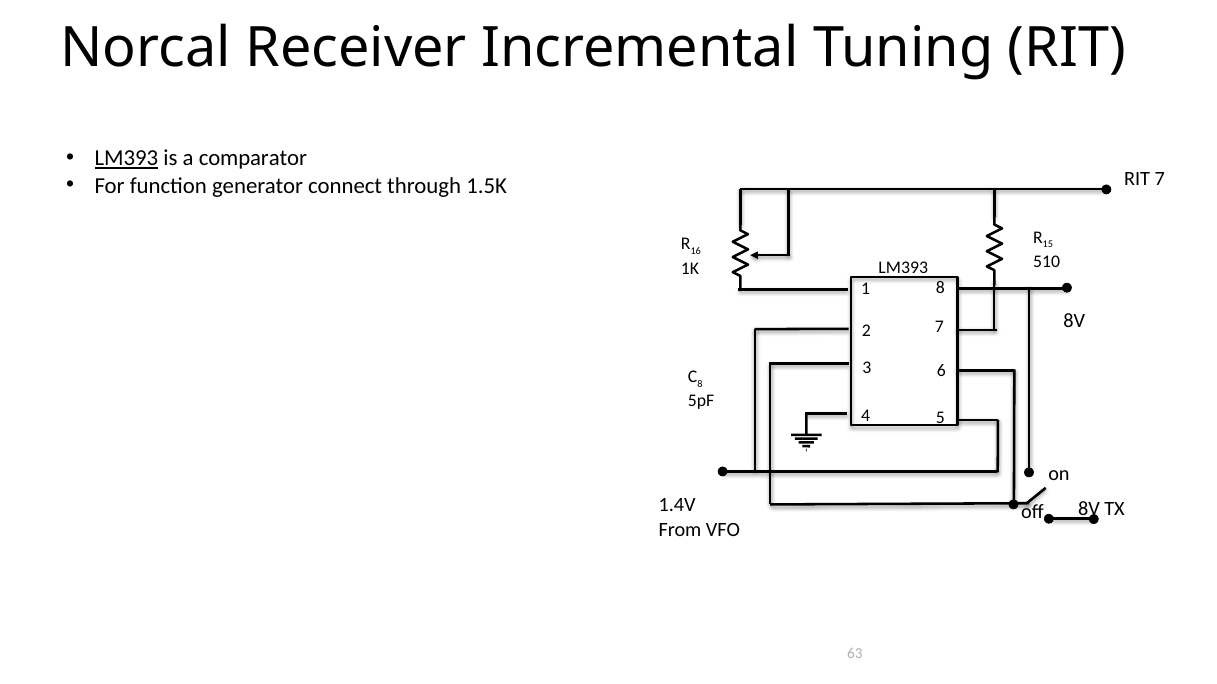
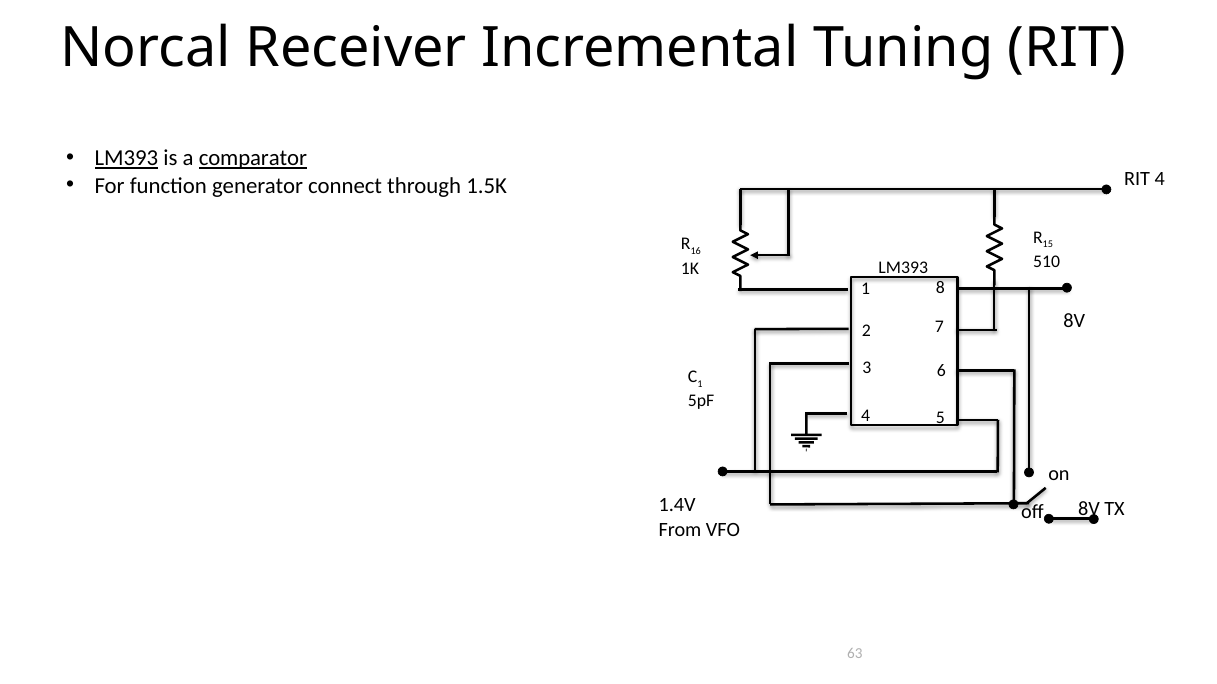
comparator underline: none -> present (253, 158)
RIT 7: 7 -> 4 (1160, 179)
8: 8 -> 1 (700, 384)
